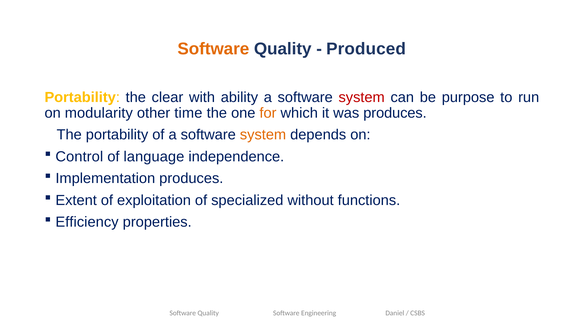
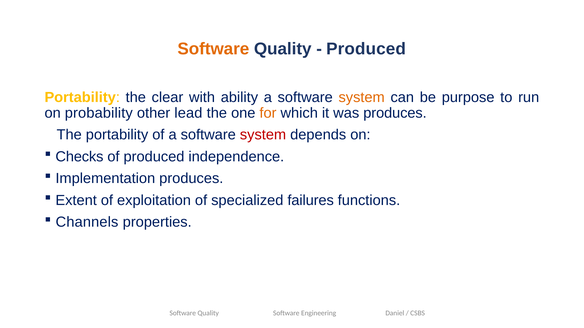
system colour: red -> orange (362, 97)
modularity: modularity -> probability (99, 113)
time: time -> lead (188, 113)
system colour: orange -> red (263, 135)
Control: Control -> Checks (79, 157)
of language: language -> produced (154, 157)
without: without -> failures (311, 201)
Efficiency: Efficiency -> Channels (87, 222)
